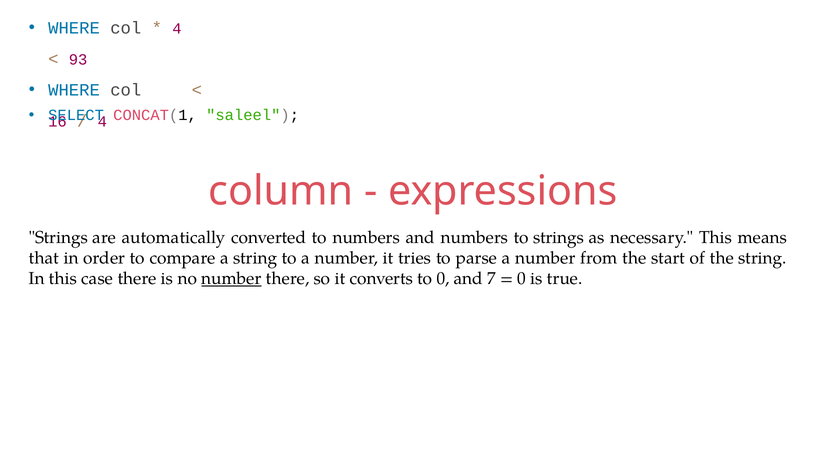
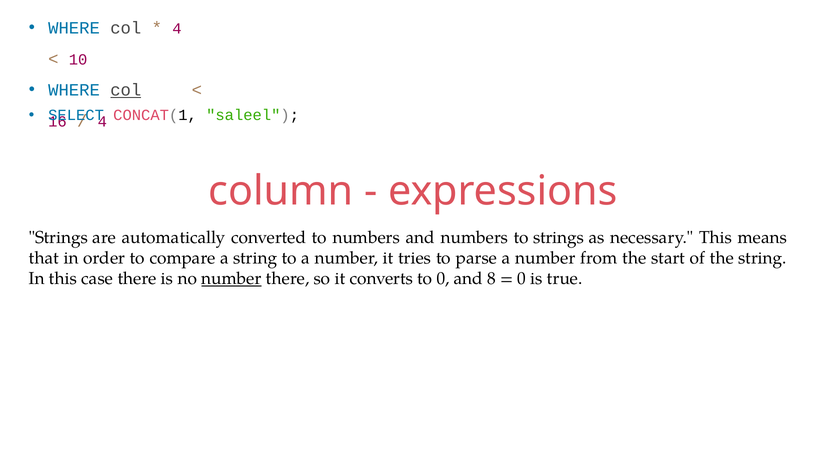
93: 93 -> 10 (78, 59)
col underline: none -> present (126, 90)
7: 7 -> 8 (491, 279)
